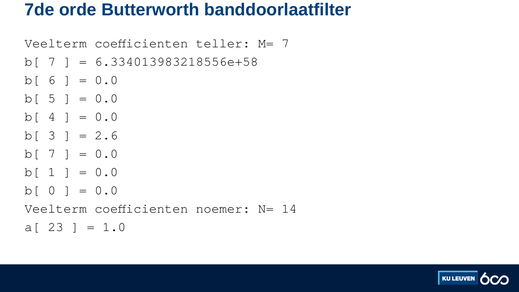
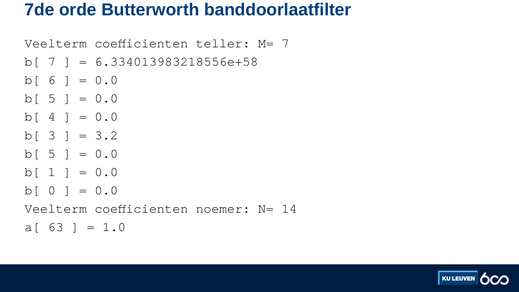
2.6: 2.6 -> 3.2 (106, 135)
7: 7 -> 5 (52, 153)
23: 23 -> 63 (56, 227)
